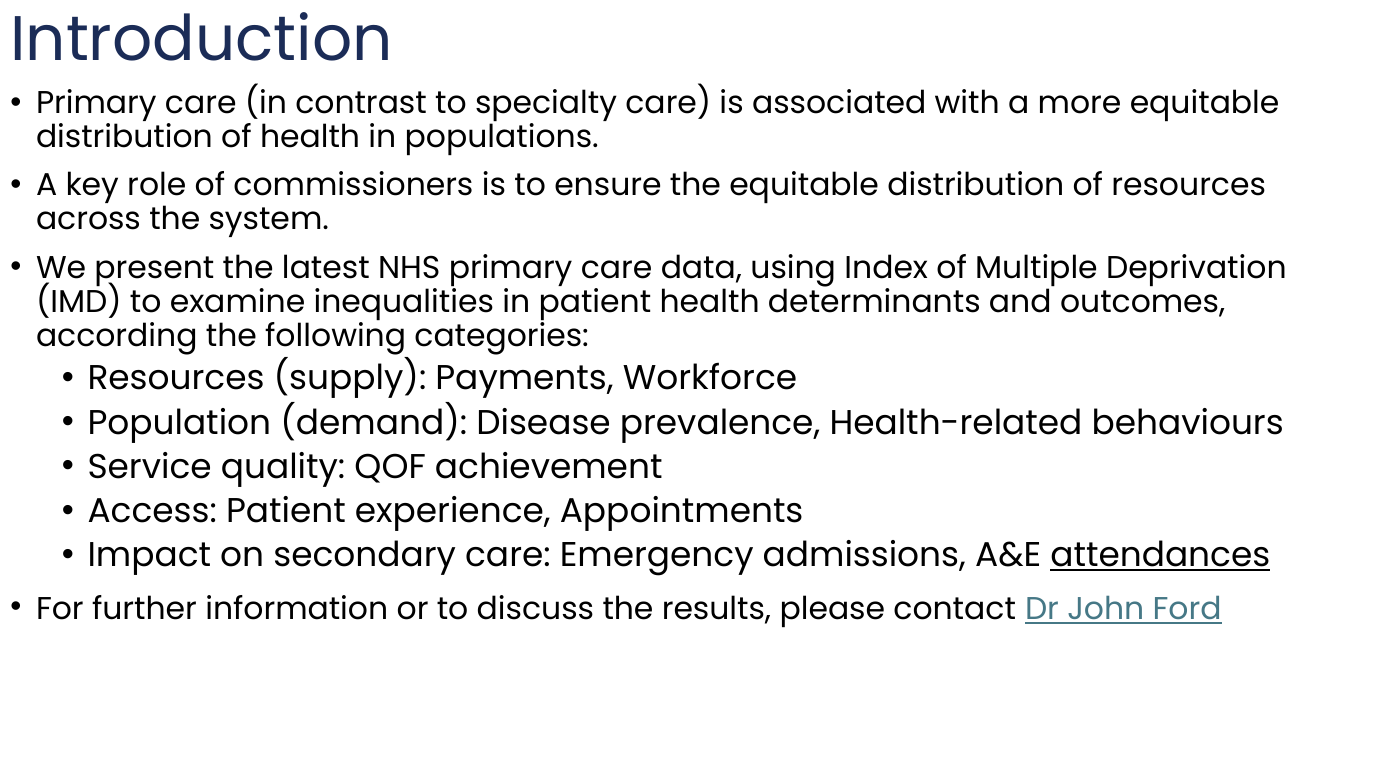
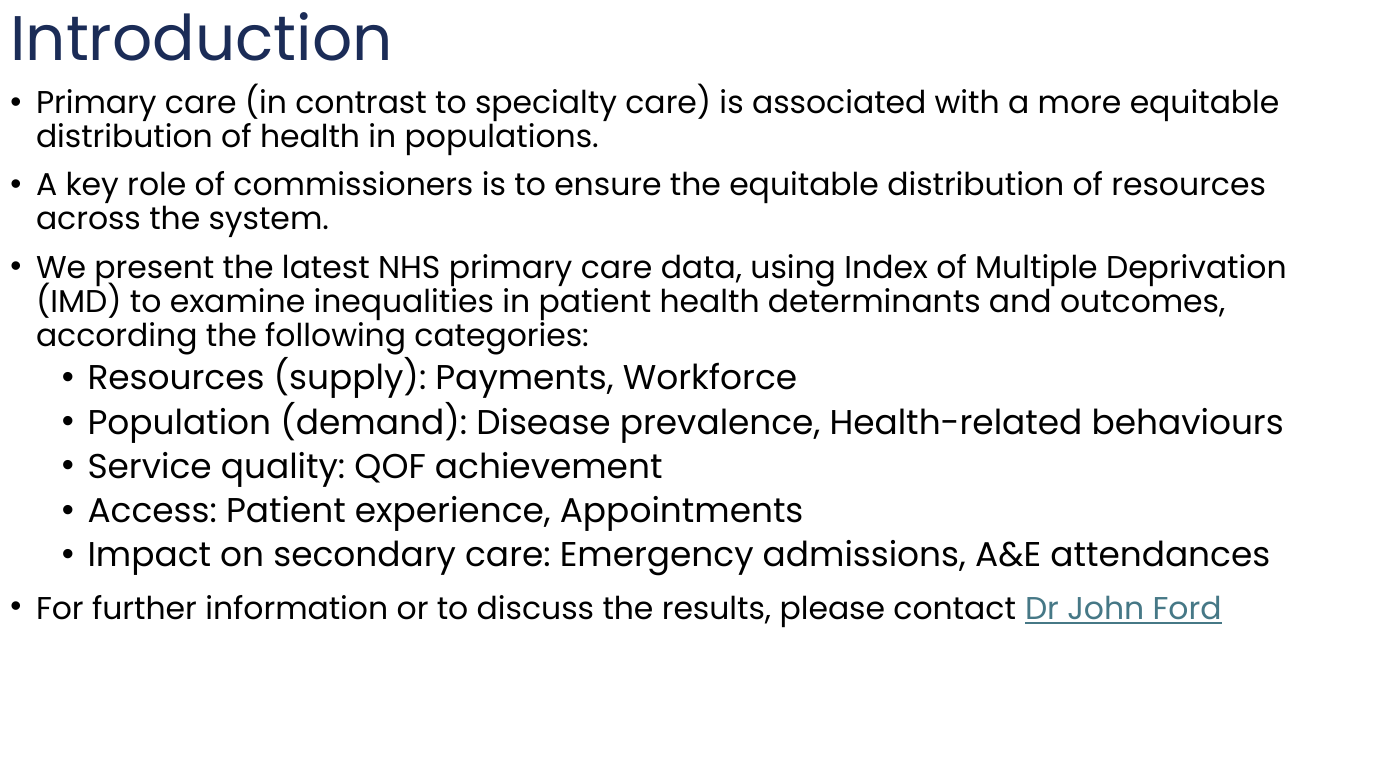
attendances underline: present -> none (1160, 555)
